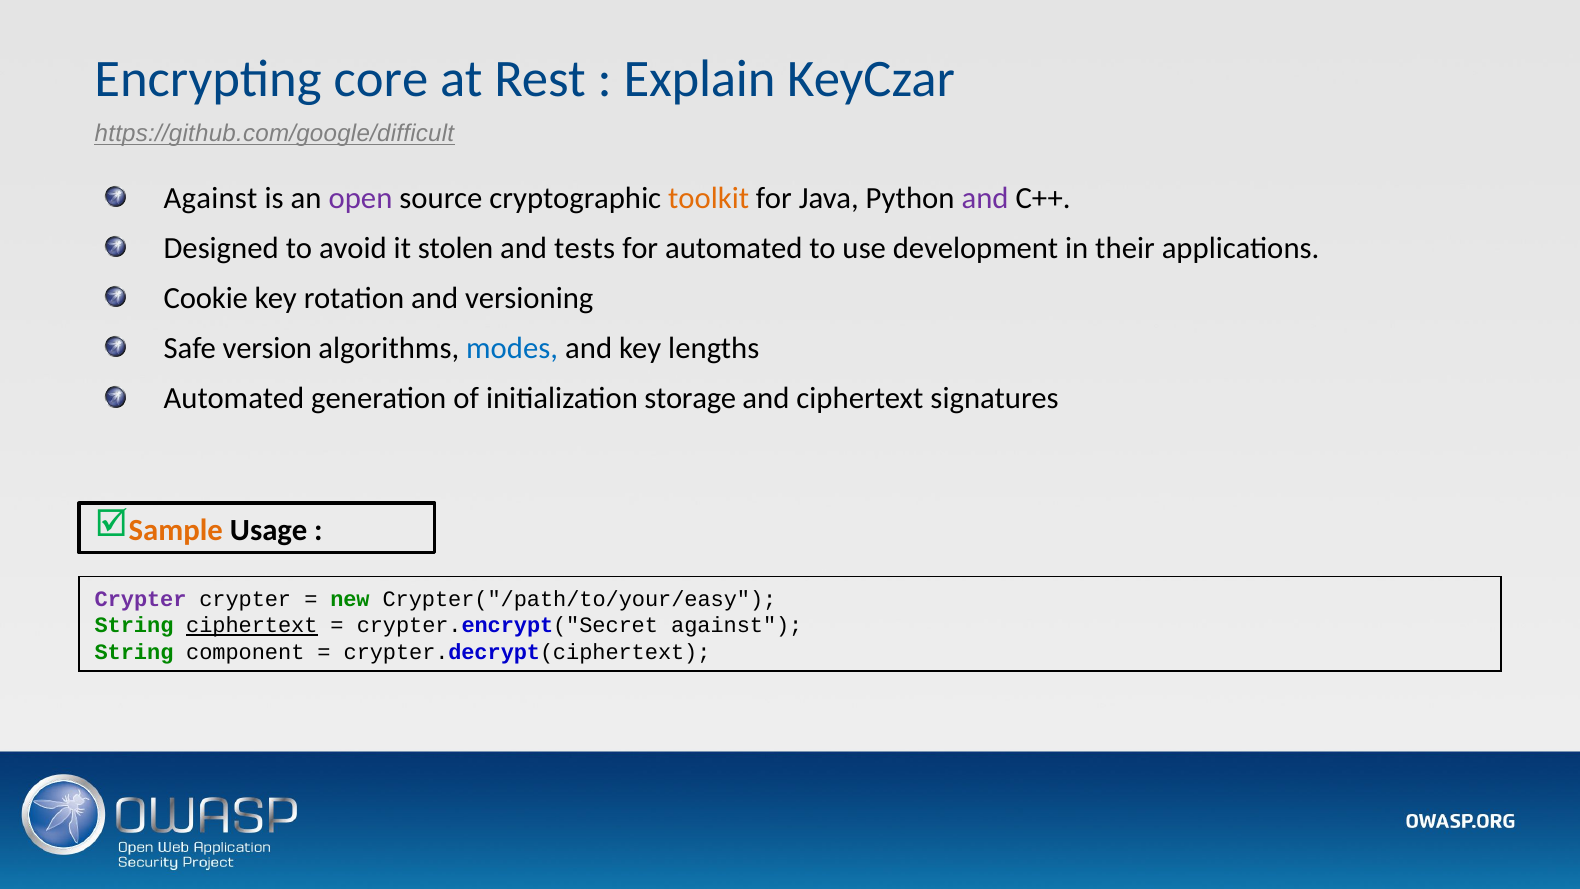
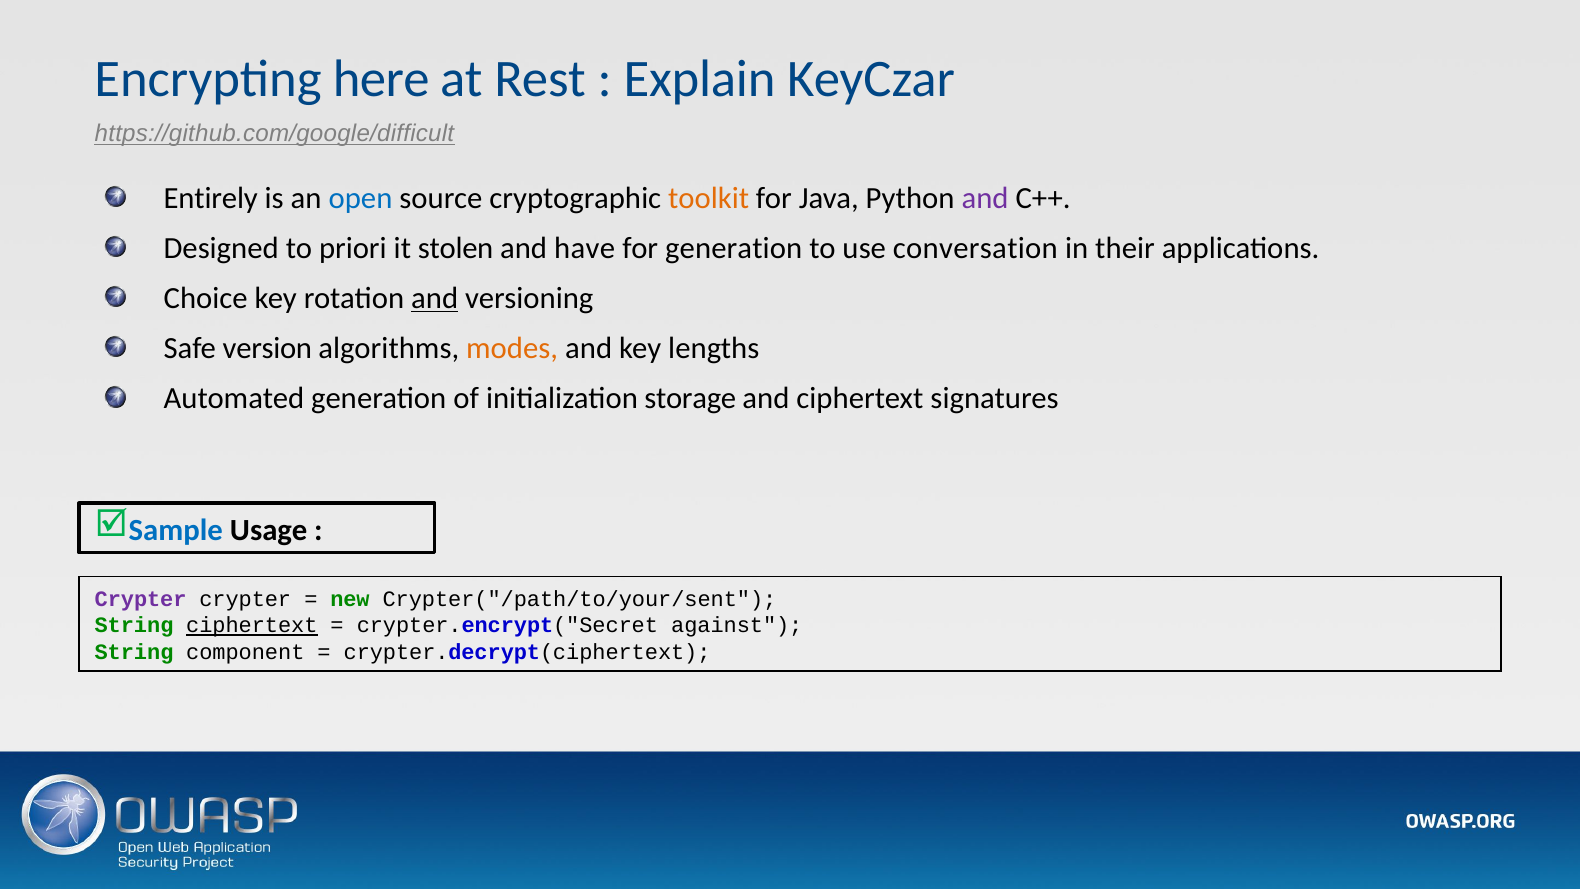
core: core -> here (381, 79)
Against: Against -> Entirely (211, 198)
open colour: purple -> blue (361, 198)
avoid: avoid -> priori (353, 248)
tests: tests -> have (585, 248)
for automated: automated -> generation (734, 248)
development: development -> conversation (975, 248)
Cookie: Cookie -> Choice (206, 298)
and underline: none -> present (435, 298)
modes colour: blue -> orange (512, 348)
Sample colour: orange -> blue (176, 530)
Crypter("/path/to/your/easy: Crypter("/path/to/your/easy -> Crypter("/path/to/your/sent (579, 599)
